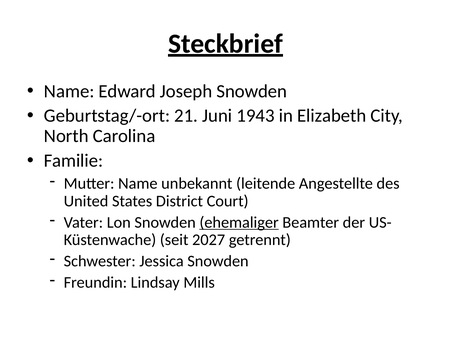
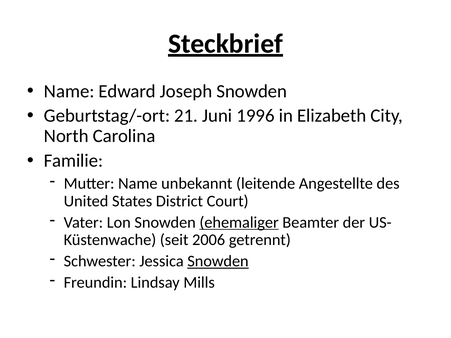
1943: 1943 -> 1996 (256, 116)
2027: 2027 -> 2006 (209, 240)
Snowden underline: none -> present (218, 261)
